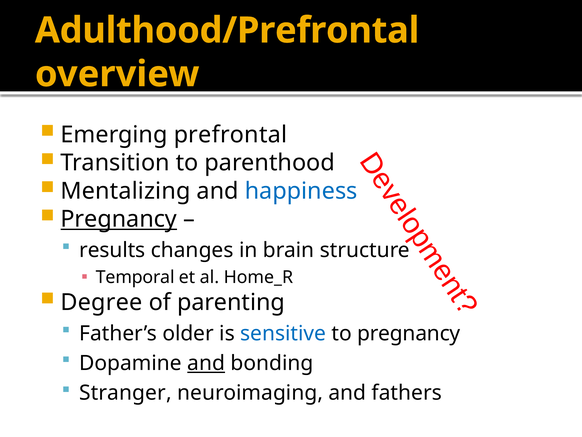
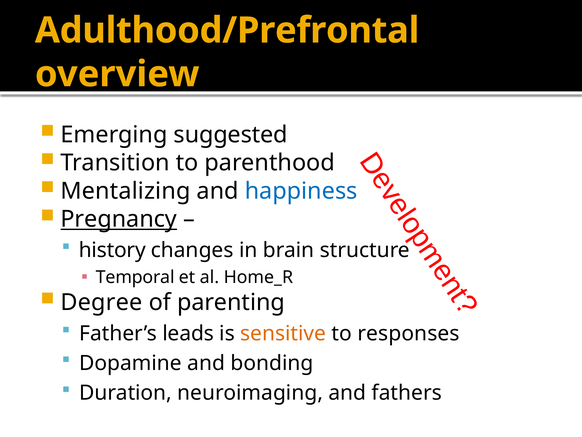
prefrontal: prefrontal -> suggested (231, 135)
results: results -> history (112, 250)
older: older -> leads (188, 333)
sensitive colour: blue -> orange (283, 333)
to pregnancy: pregnancy -> responses (409, 333)
and underline: present -> none (206, 363)
Stranger: Stranger -> Duration (125, 393)
